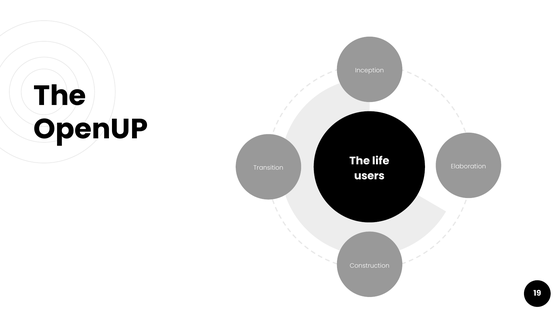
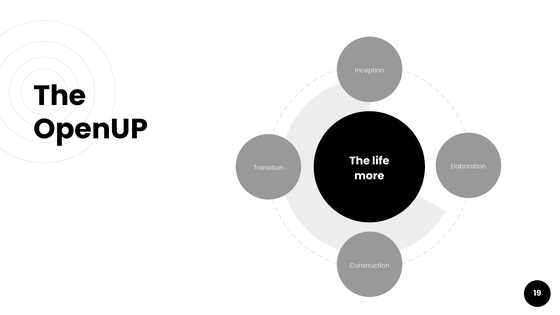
users: users -> more (369, 176)
